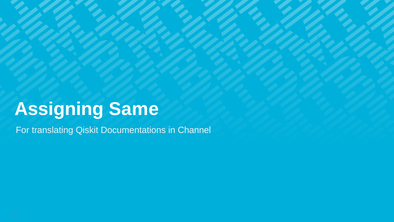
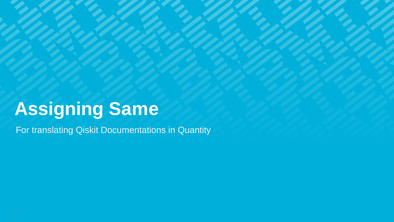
Channel: Channel -> Quantity (194, 130)
